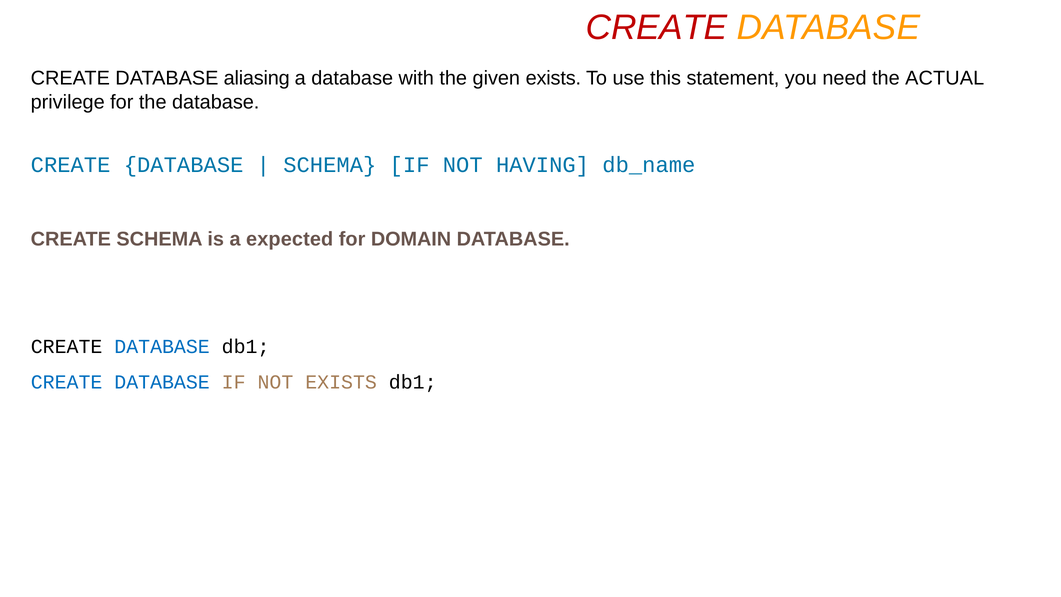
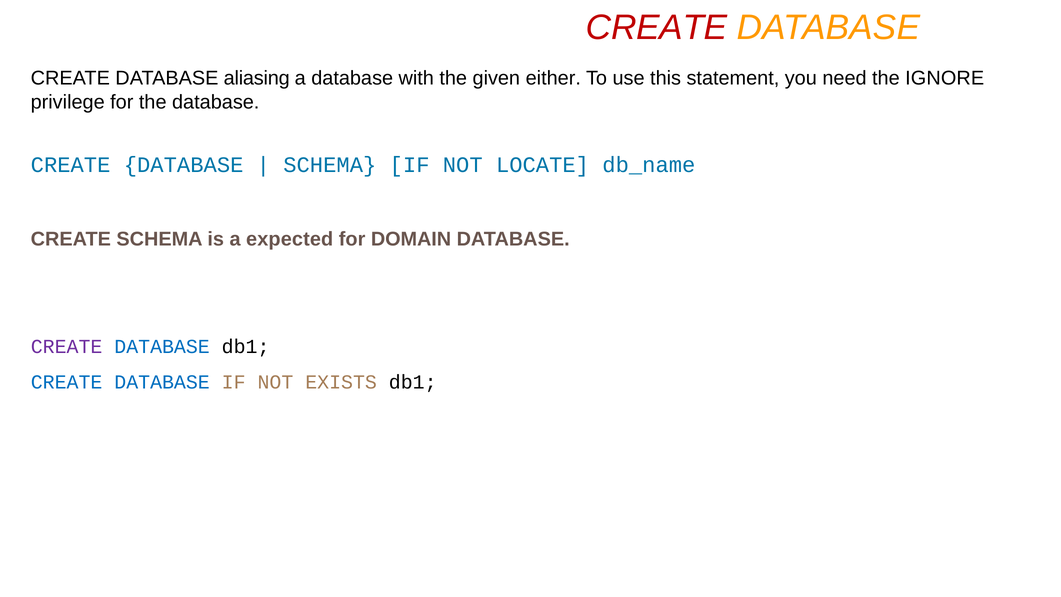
given exists: exists -> either (553, 78)
ACTUAL: ACTUAL -> IGNORE (945, 78)
HAVING: HAVING -> LOCATE (543, 165)
CREATE colour: black -> purple (67, 346)
